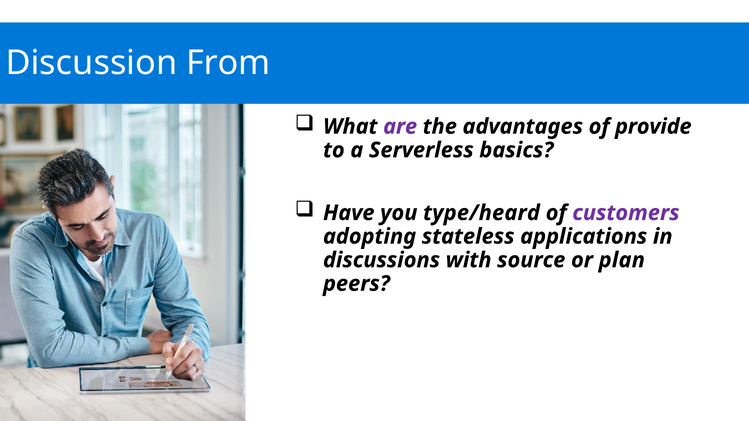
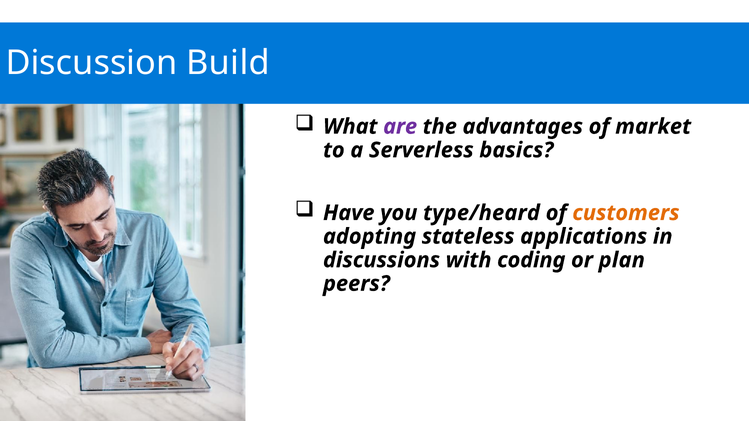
From: From -> Build (228, 63)
provide: provide -> market (653, 127)
customers colour: purple -> orange (626, 213)
source: source -> coding (531, 260)
